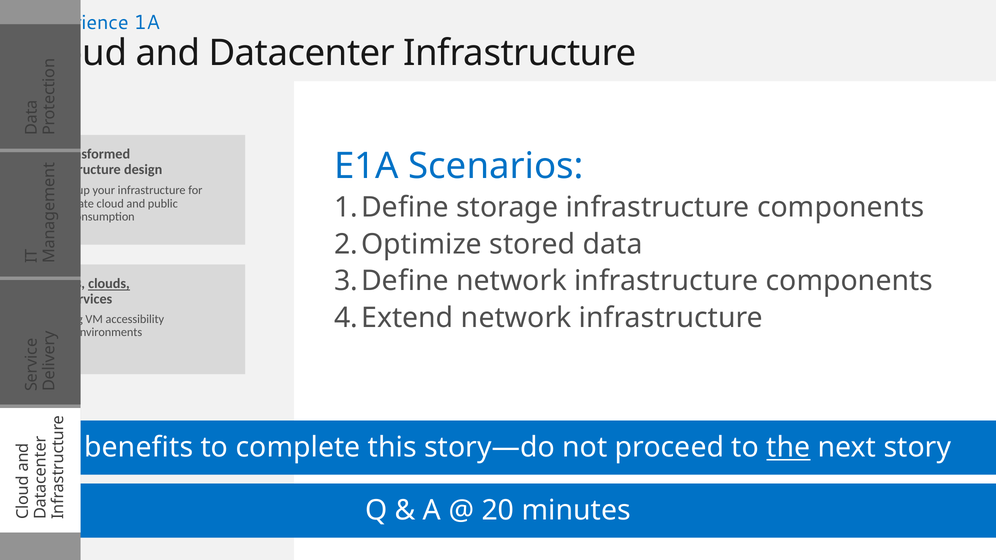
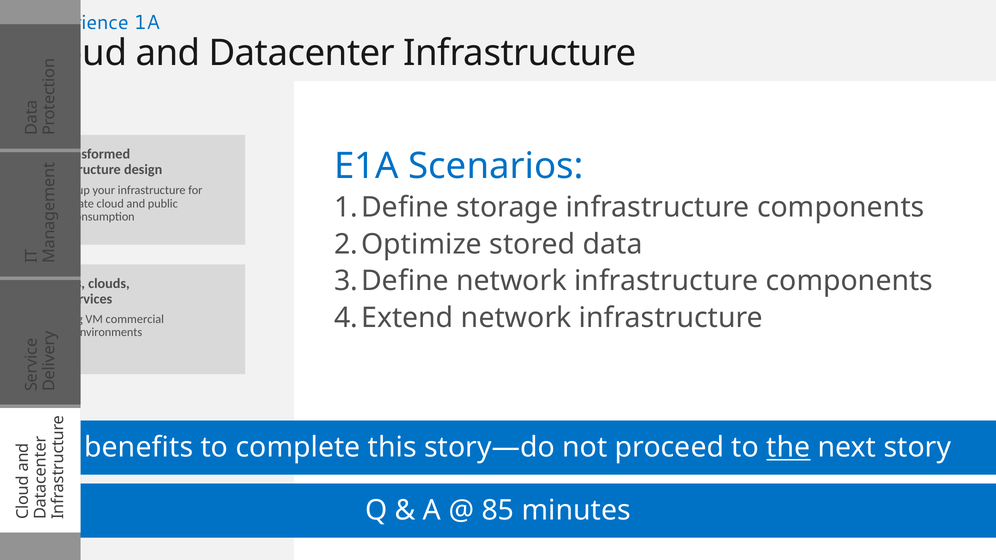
clouds underline: present -> none (109, 284)
accessibility: accessibility -> commercial (135, 319)
20: 20 -> 85 (498, 511)
